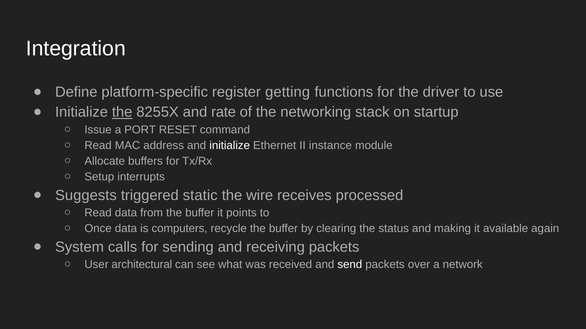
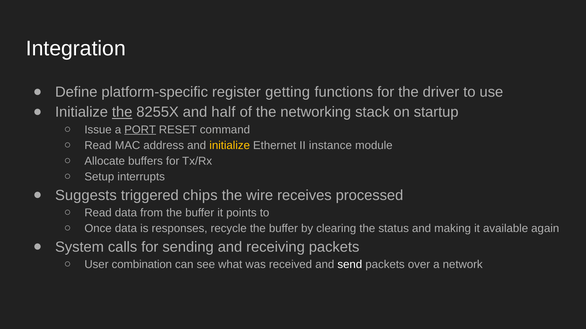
rate: rate -> half (223, 112)
PORT underline: none -> present (140, 130)
initialize colour: white -> yellow (230, 146)
static: static -> chips (200, 196)
computers: computers -> responses (180, 229)
architectural: architectural -> combination (142, 265)
